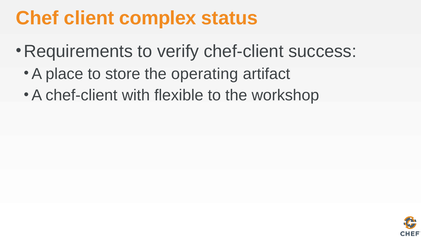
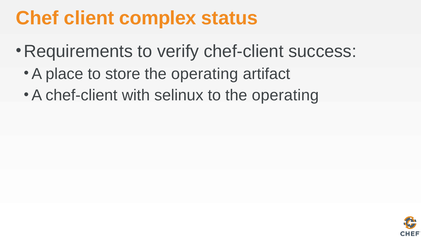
flexible: flexible -> selinux (179, 95)
to the workshop: workshop -> operating (285, 95)
